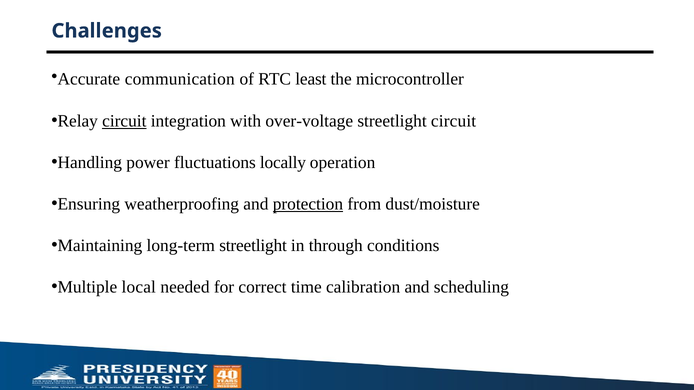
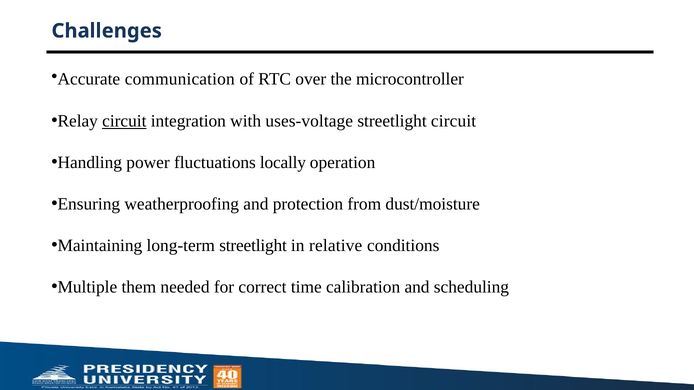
least: least -> over (311, 79)
over-voltage: over-voltage -> uses-voltage (309, 121)
protection underline: present -> none (308, 204)
through: through -> relative (336, 246)
local: local -> them (139, 287)
